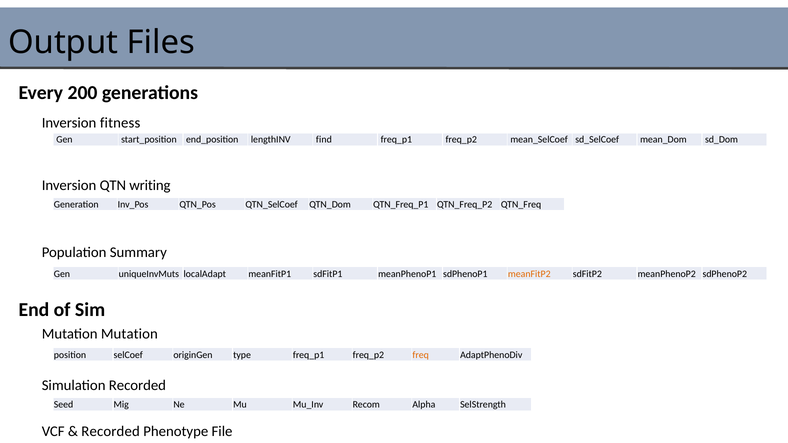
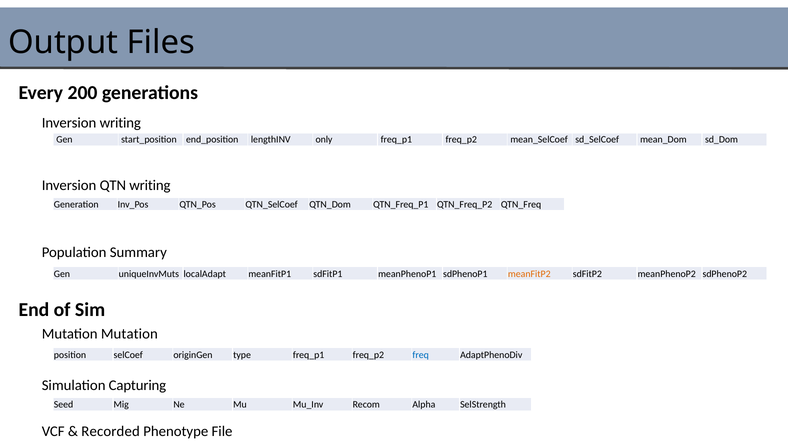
Inversion fitness: fitness -> writing (120, 123)
find: find -> only (324, 140)
freq colour: orange -> blue (421, 355)
Simulation Recorded: Recorded -> Capturing (137, 385)
